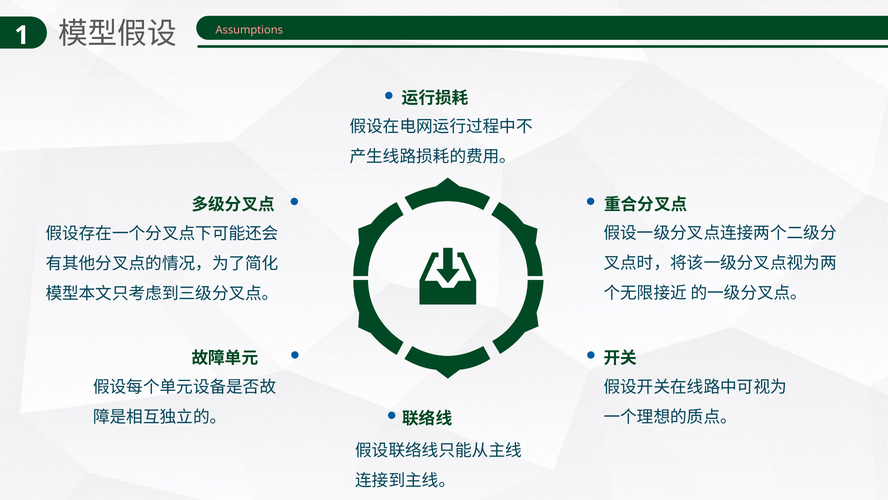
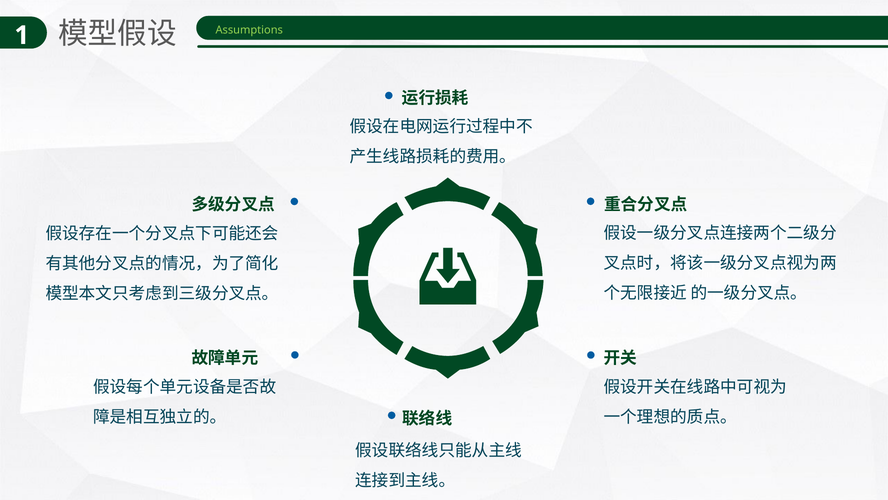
Assumptions colour: pink -> light green (249, 30)
